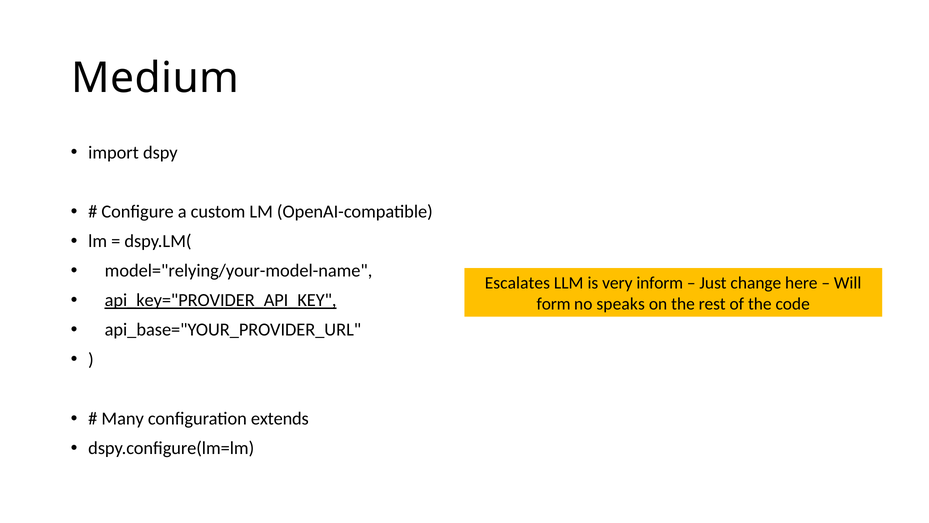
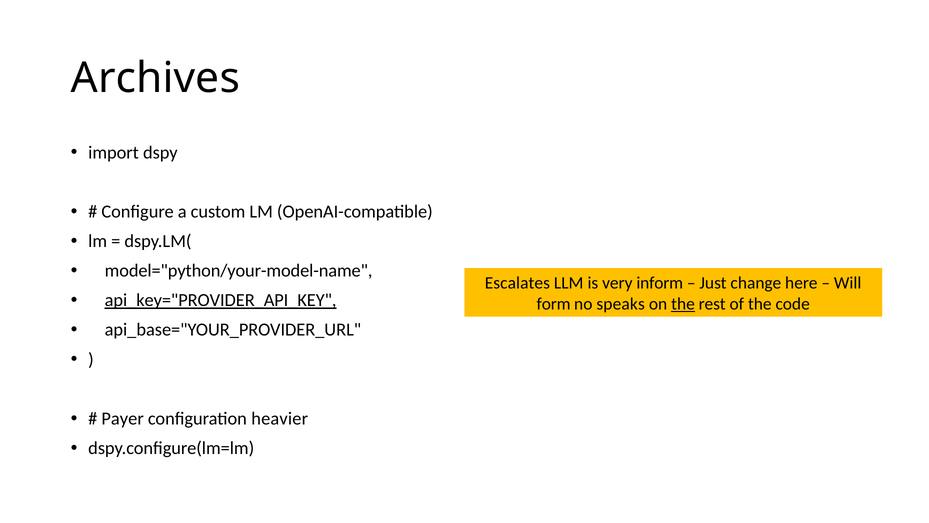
Medium: Medium -> Archives (155, 78)
model="relying/your-model-name: model="relying/your-model-name -> model="python/your-model-name (239, 271)
the underline: none -> present (683, 304)
Many: Many -> Payer (123, 418)
extends: extends -> heavier (280, 418)
